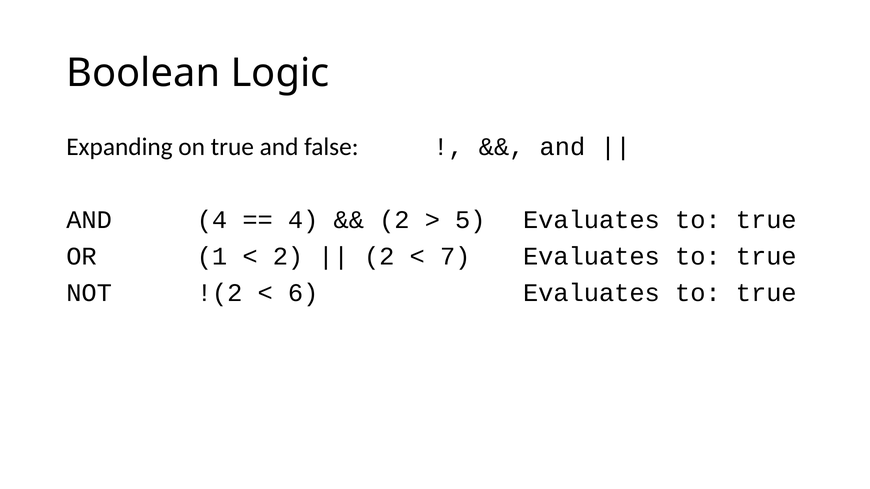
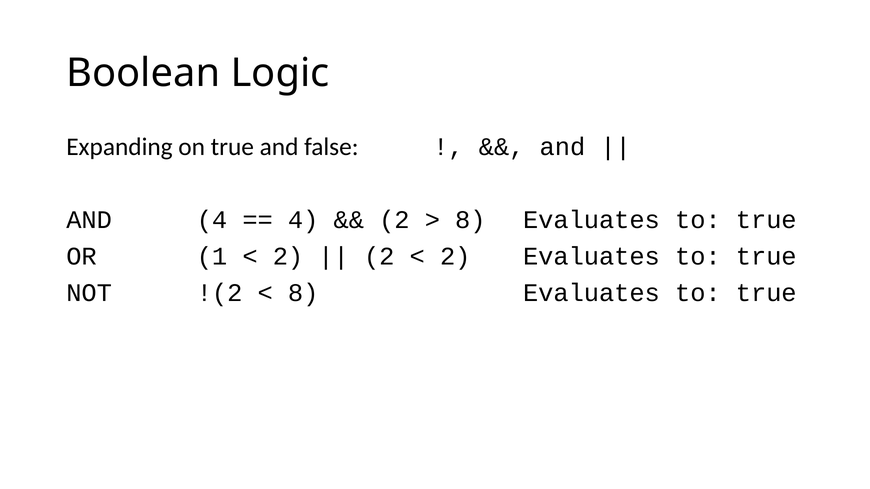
5: 5 -> 8 (470, 220)
7: 7 -> 2 (455, 257)
6: 6 -> 8 (303, 293)
